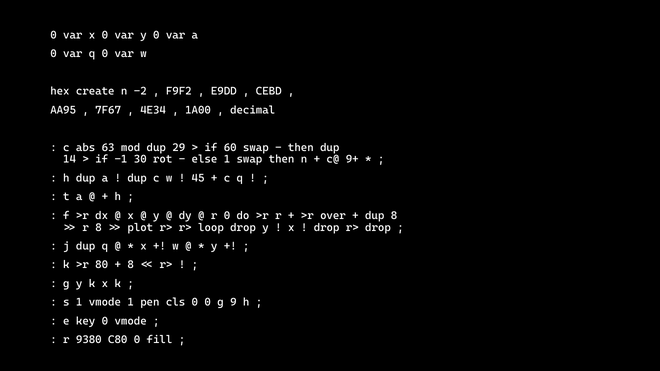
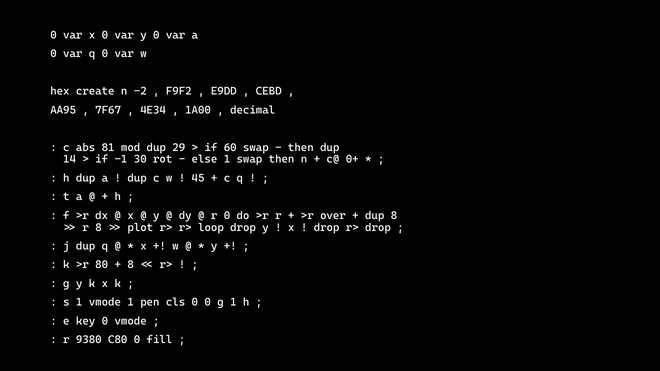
63: 63 -> 81 (108, 148)
9+: 9+ -> 0+ (352, 159)
g 9: 9 -> 1 (233, 303)
